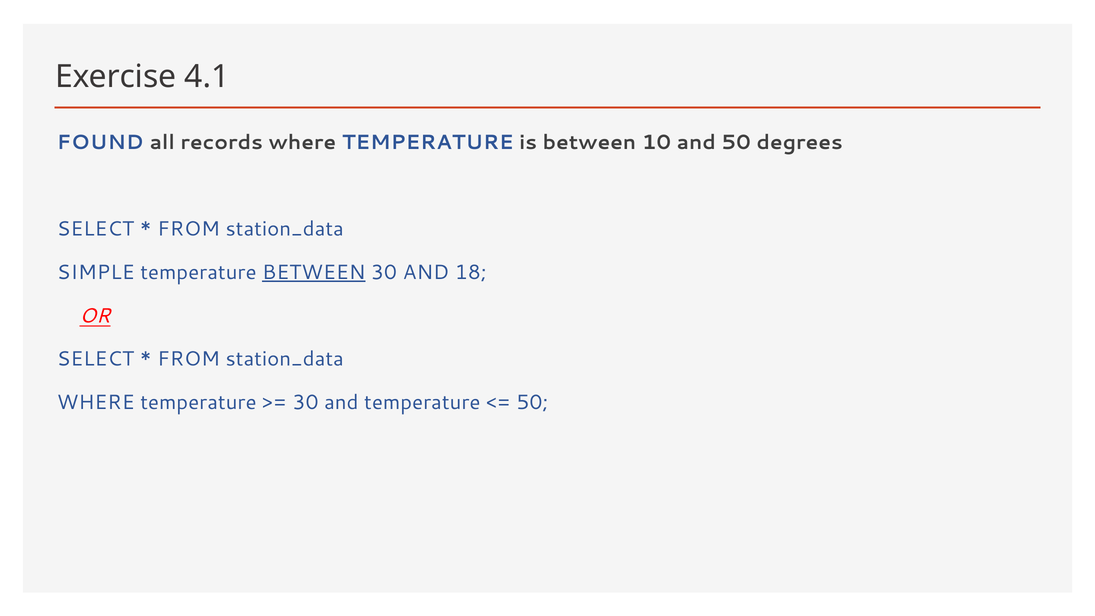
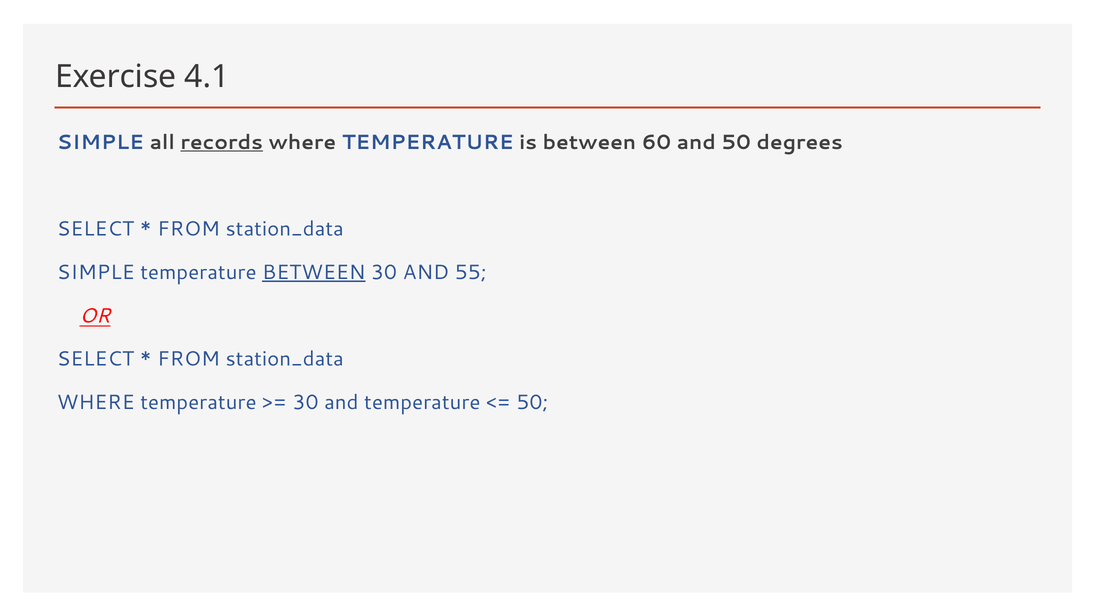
FOUND: FOUND -> SIMPLE (100, 142)
records underline: none -> present (222, 142)
10: 10 -> 60 (656, 142)
18: 18 -> 55 (471, 272)
